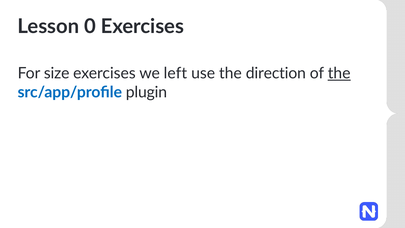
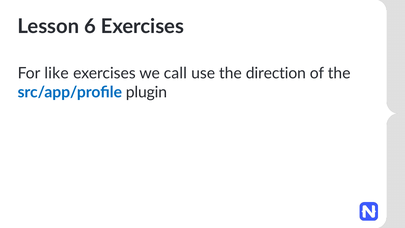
0: 0 -> 6 (90, 26)
size: size -> like (57, 73)
left: left -> call (175, 73)
the underline: present -> none (339, 73)
